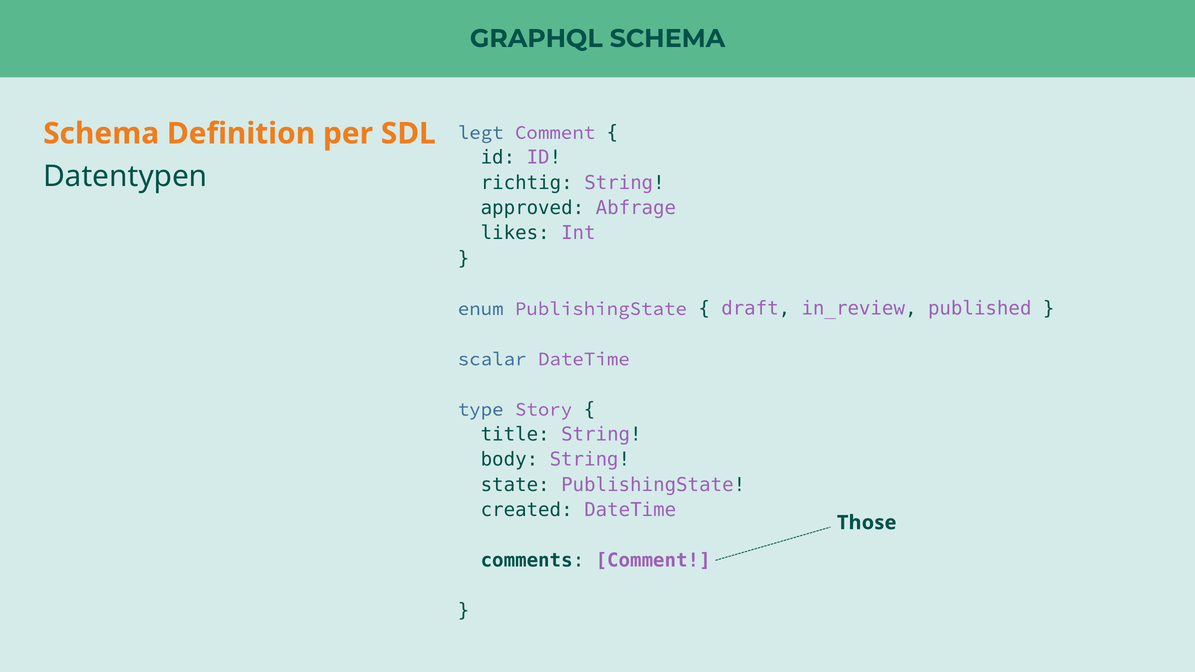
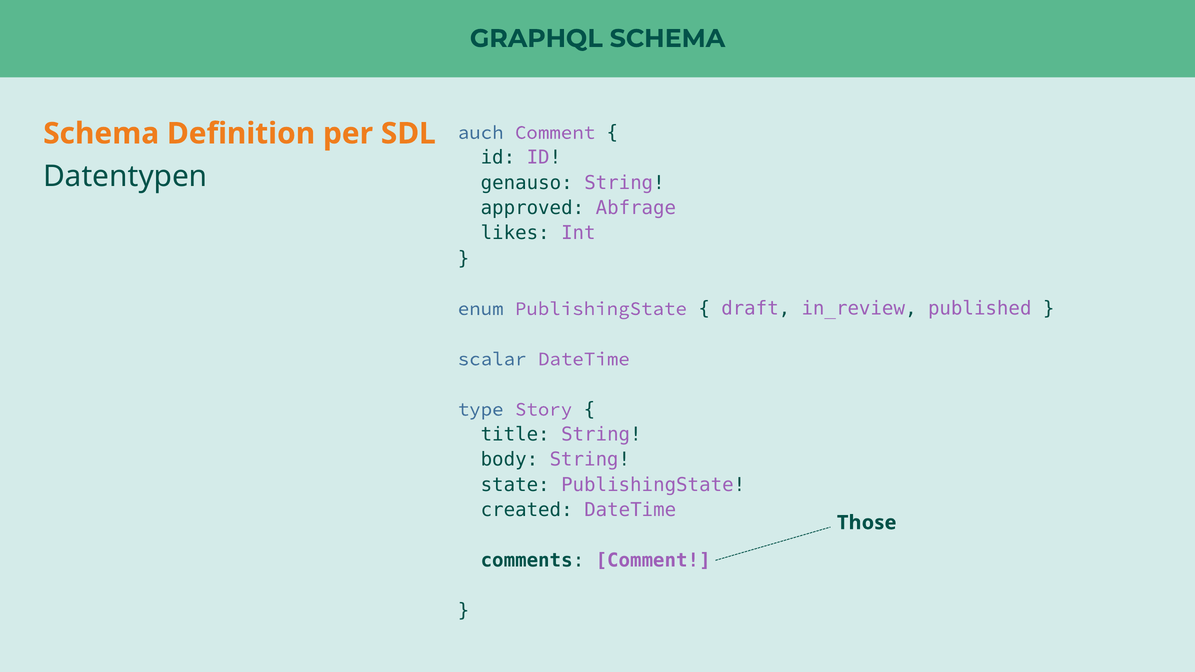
legt: legt -> auch (481, 133)
richtig: richtig -> genauso (527, 183)
